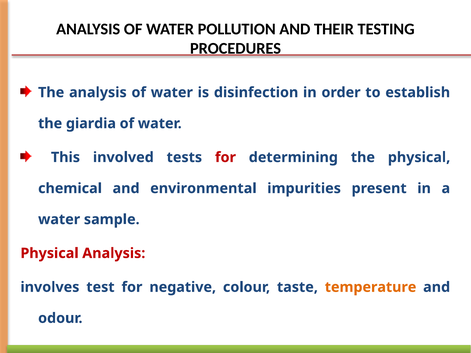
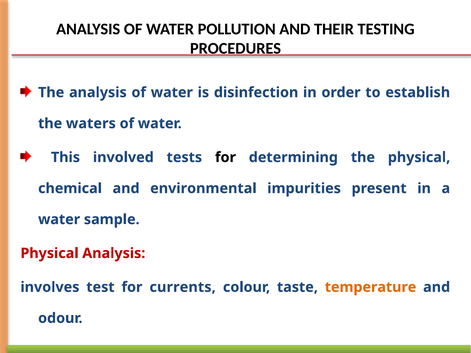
giardia: giardia -> waters (91, 124)
for colour: red -> black (225, 157)
negative: negative -> currents (183, 287)
